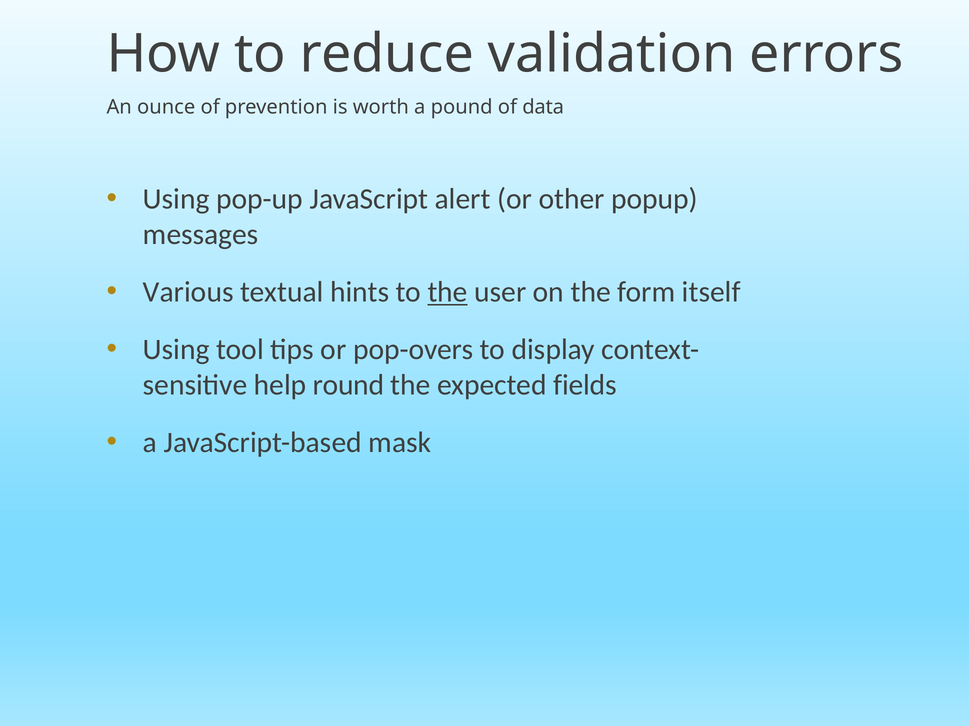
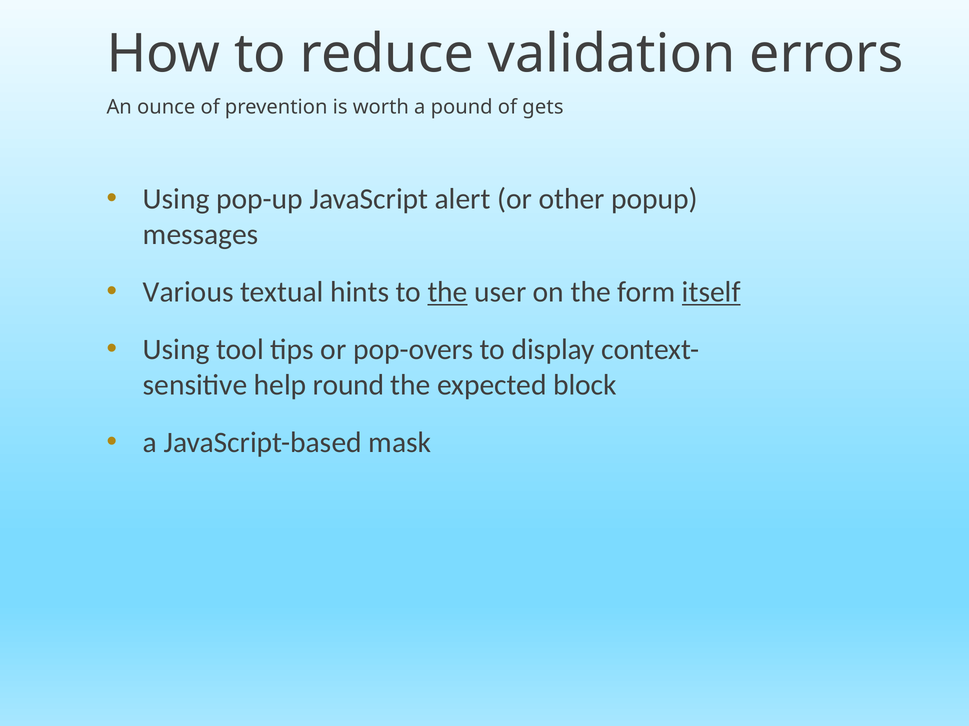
data: data -> gets (543, 107)
itself underline: none -> present (711, 292)
fields: fields -> block (585, 385)
